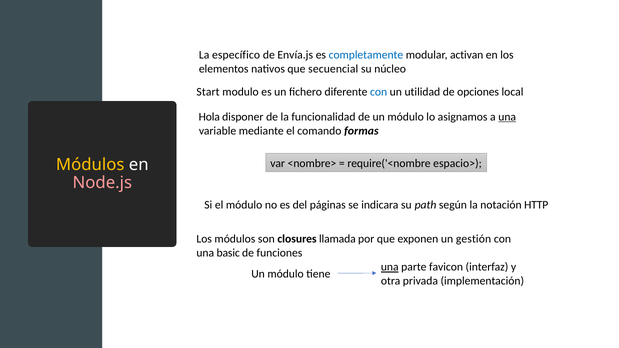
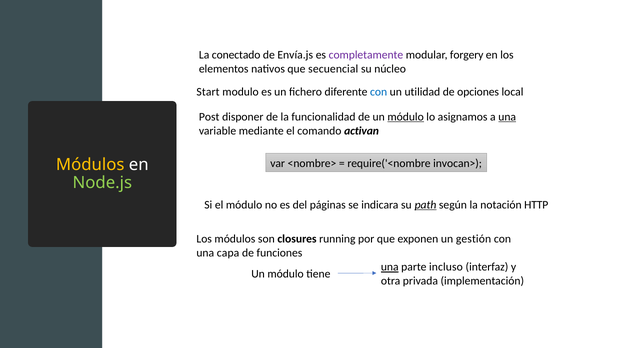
específico: específico -> conectado (236, 55)
completamente colour: blue -> purple (366, 55)
activan: activan -> forgery (467, 55)
Hola: Hola -> Post (209, 117)
módulo underline: none -> present (406, 117)
formas: formas -> activan (362, 131)
espacio>: espacio> -> invocan> (458, 163)
Node.js colour: pink -> light green (102, 183)
path underline: none -> present (426, 205)
llamada: llamada -> running (337, 239)
basic: basic -> capa (228, 253)
favicon: favicon -> incluso (446, 267)
